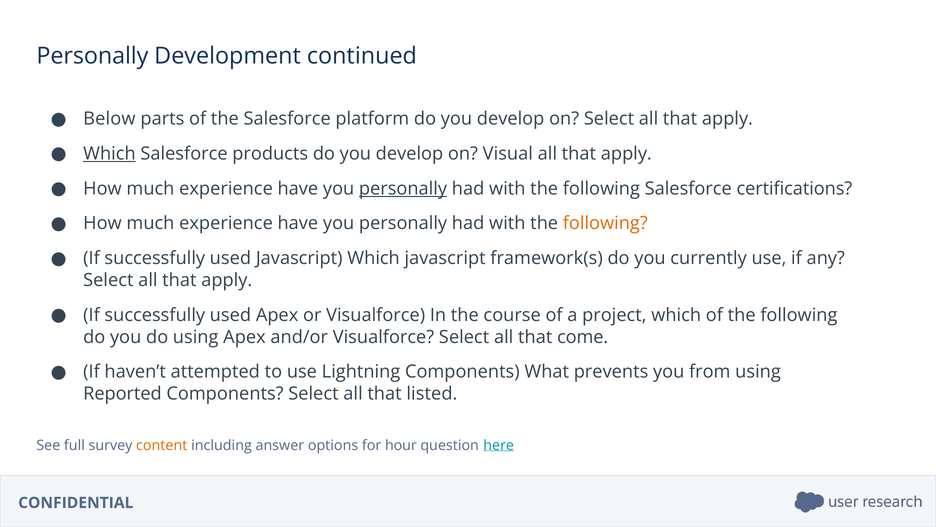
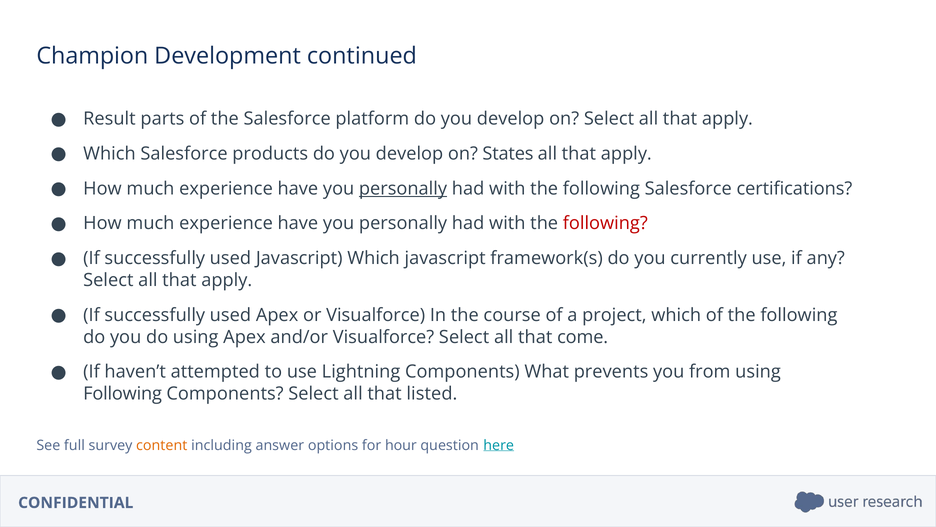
Personally: Personally -> Champion (92, 56)
Below: Below -> Result (109, 119)
Which underline: present -> none (109, 154)
Visual: Visual -> States (508, 154)
following colour: orange -> red (605, 223)
Reported: Reported -> Following (123, 393)
